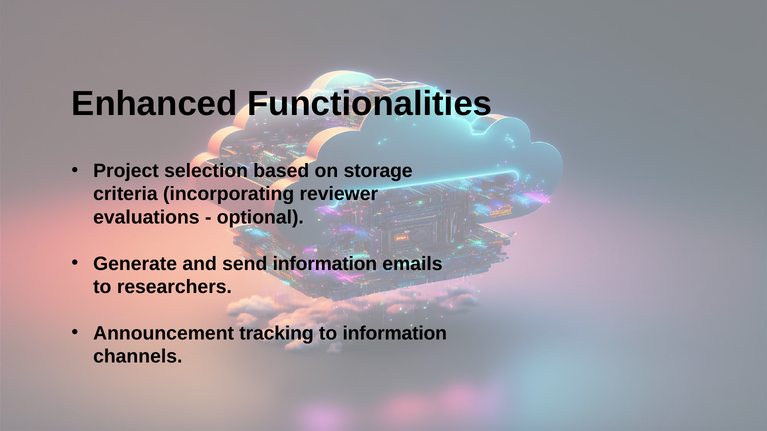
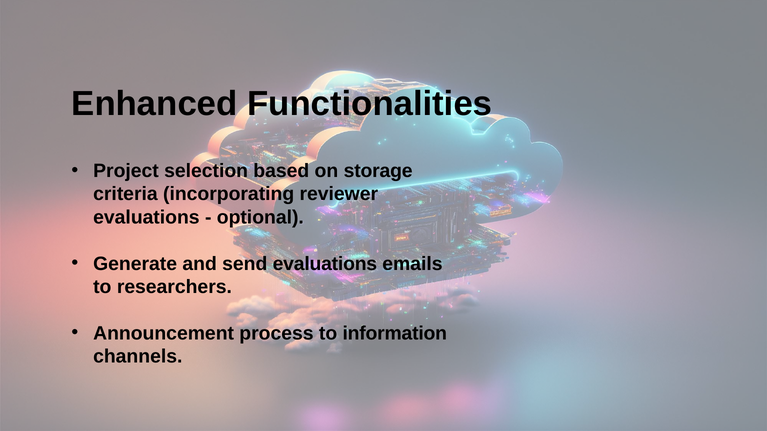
send information: information -> evaluations (325, 264)
tracking: tracking -> process (276, 334)
